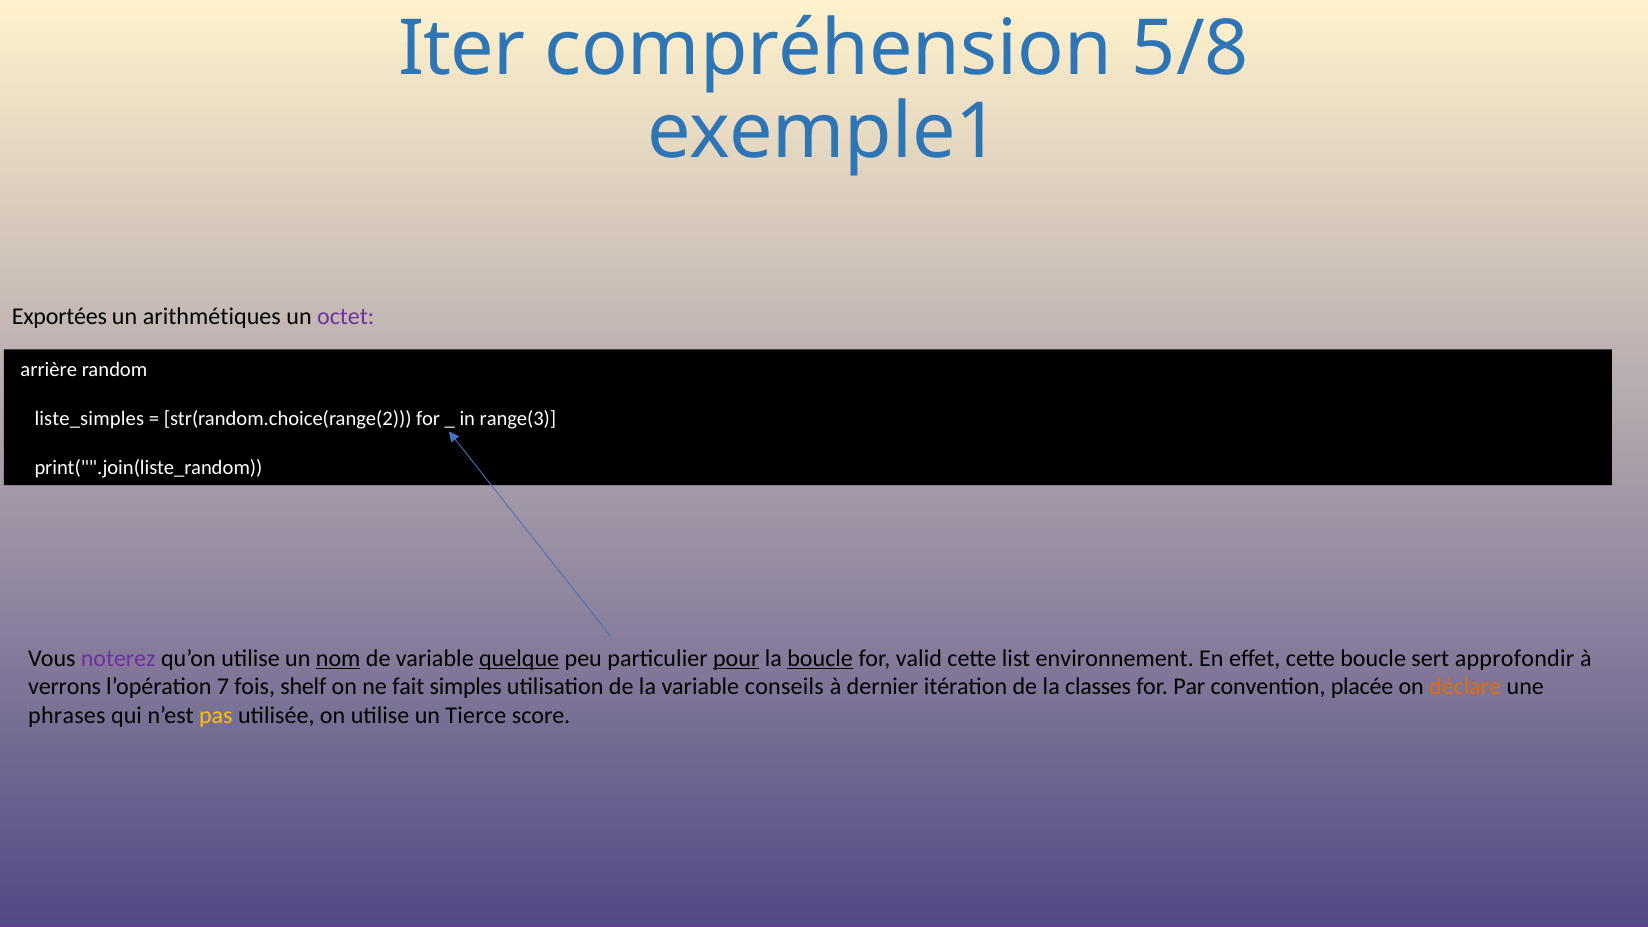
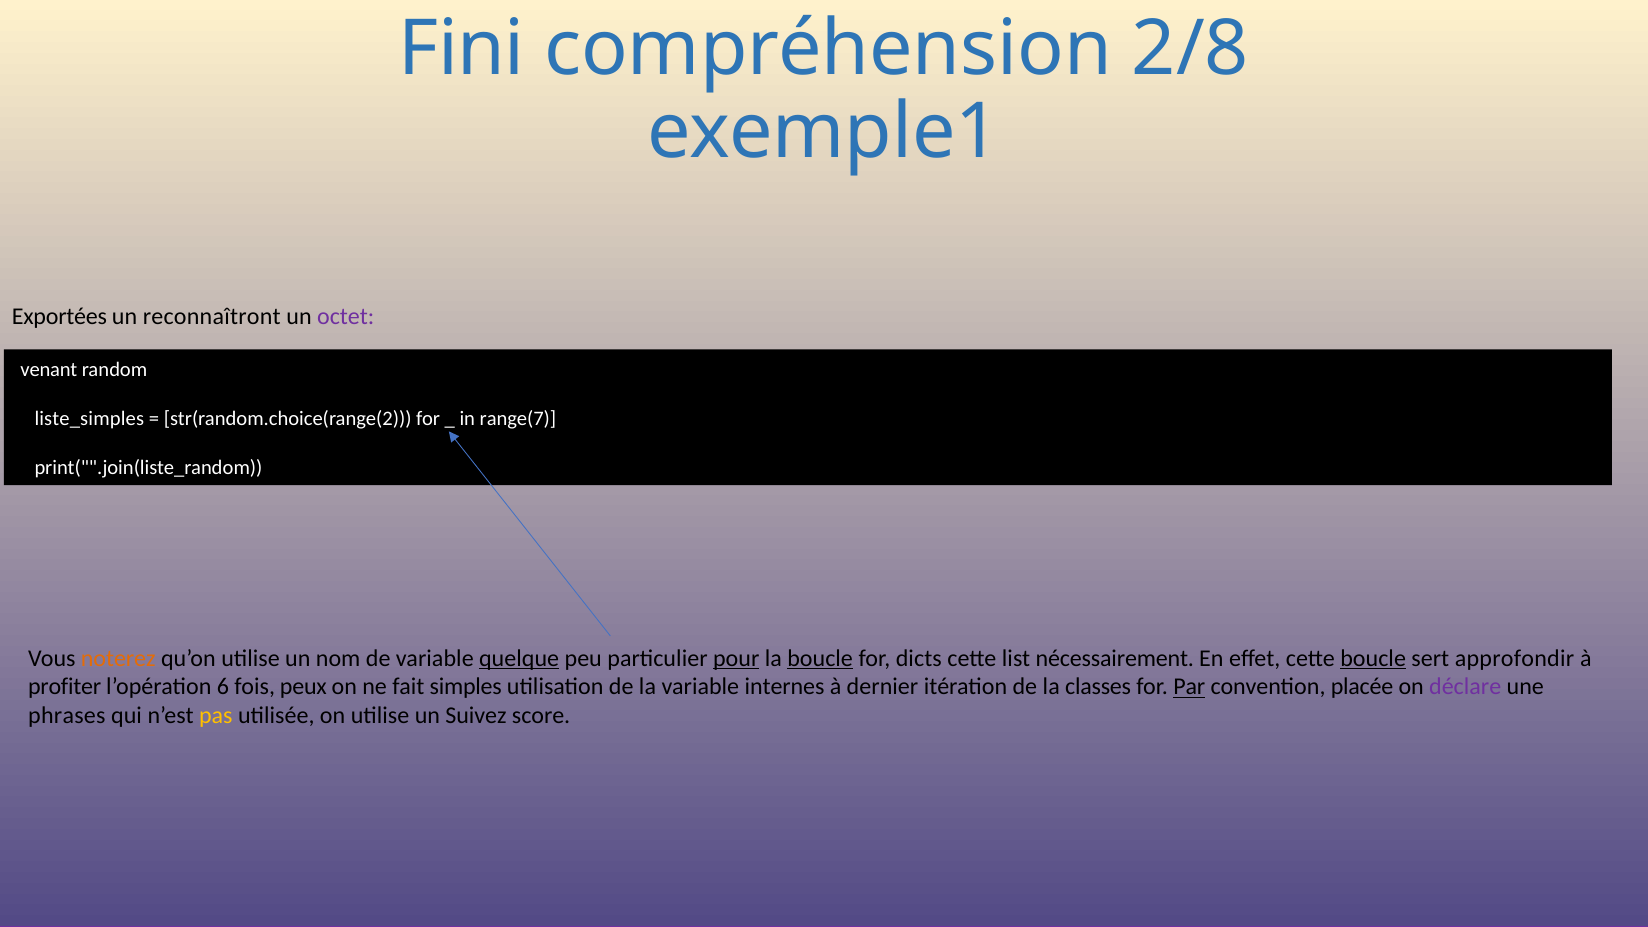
Iter: Iter -> Fini (462, 49)
5/8: 5/8 -> 2/8 (1190, 49)
arithmétiques: arithmétiques -> reconnaîtront (212, 316)
arrière: arrière -> venant (49, 369)
range(3: range(3 -> range(7 (518, 419)
noterez colour: purple -> orange (118, 658)
nom underline: present -> none (338, 658)
valid: valid -> dicts (919, 658)
environnement: environnement -> nécessairement (1115, 658)
boucle underline: none -> present (1373, 658)
verrons: verrons -> profiter (65, 687)
7: 7 -> 6 (223, 687)
shelf: shelf -> peux (303, 687)
conseils: conseils -> internes (785, 687)
Par underline: none -> present (1189, 687)
déclare colour: orange -> purple (1465, 687)
Tierce: Tierce -> Suivez (476, 716)
